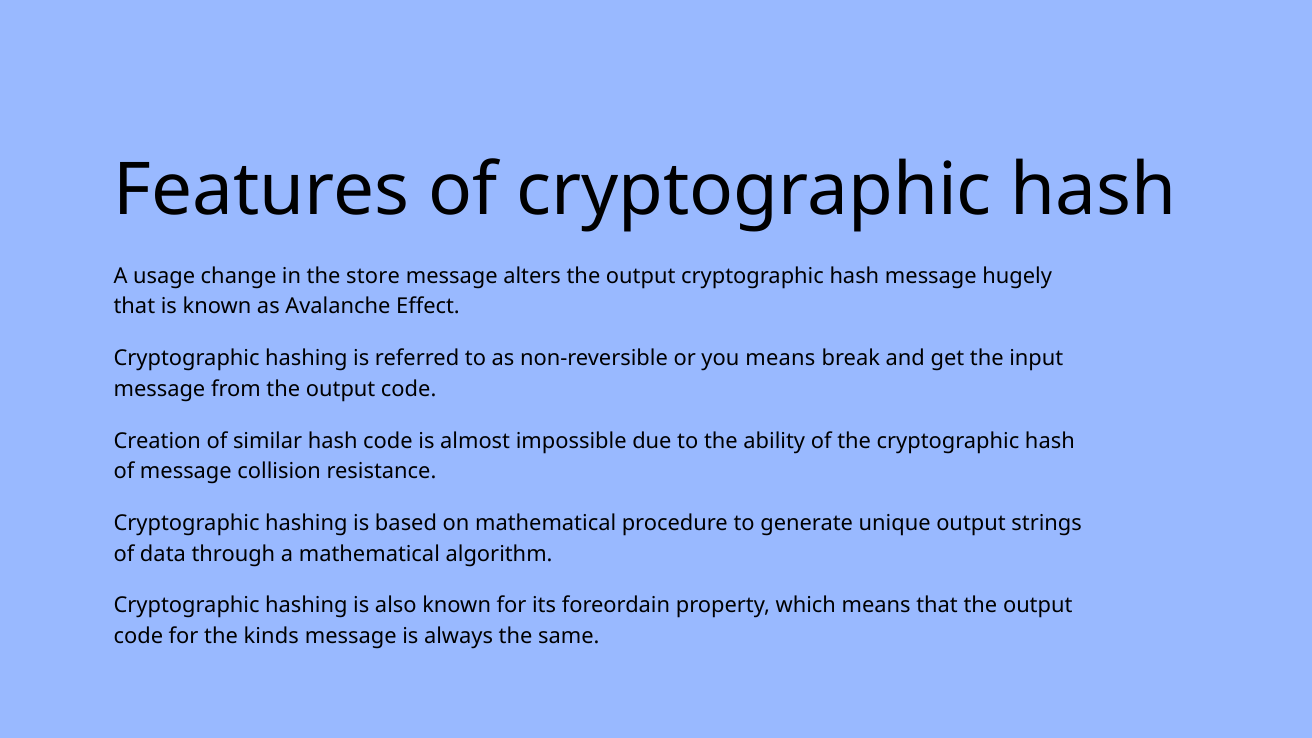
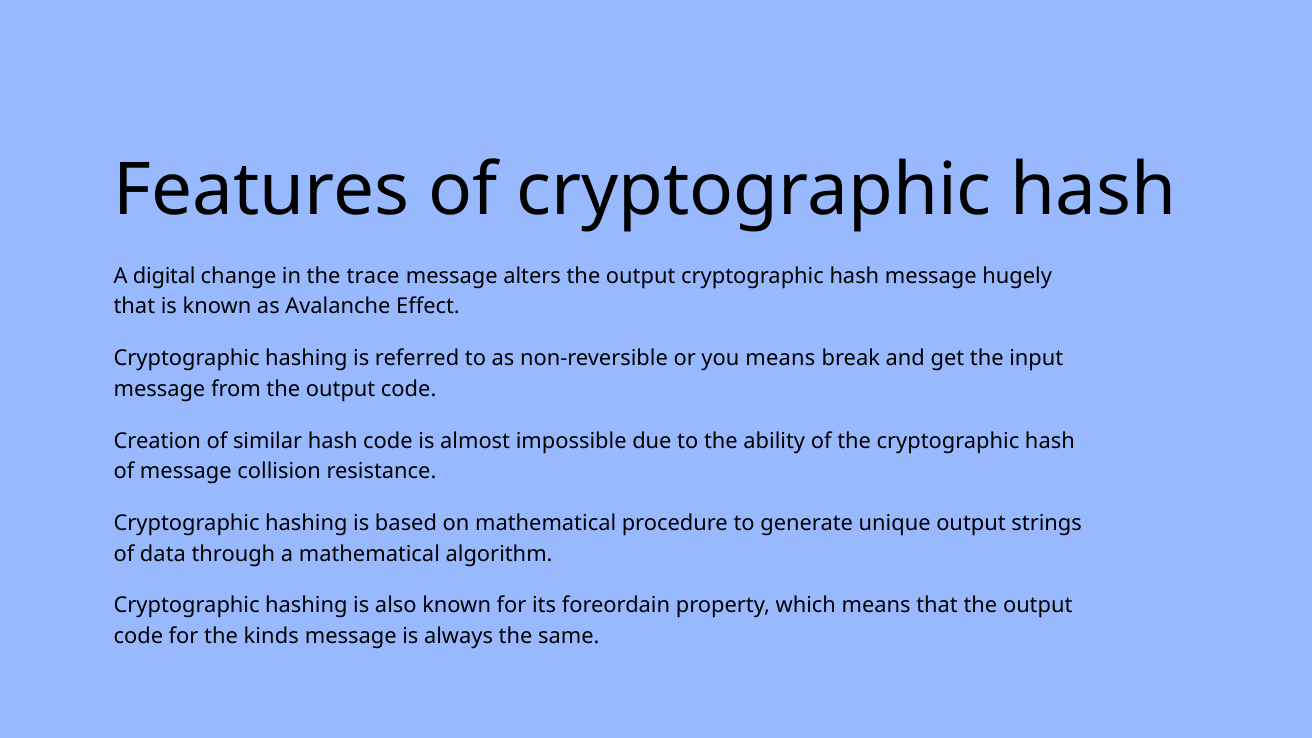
usage: usage -> digital (164, 276)
store: store -> trace (373, 276)
